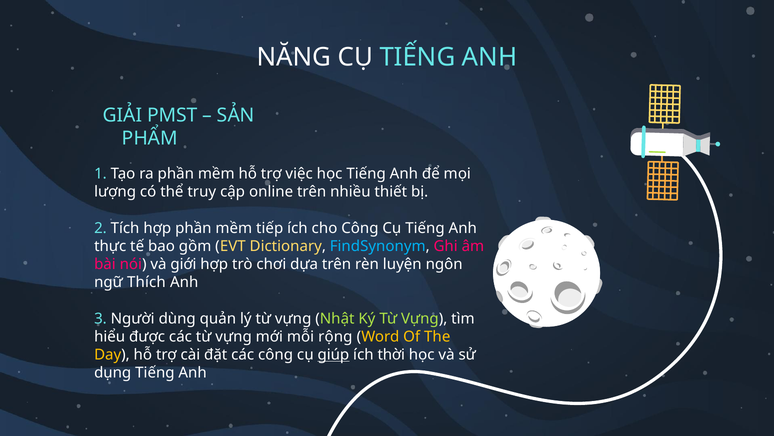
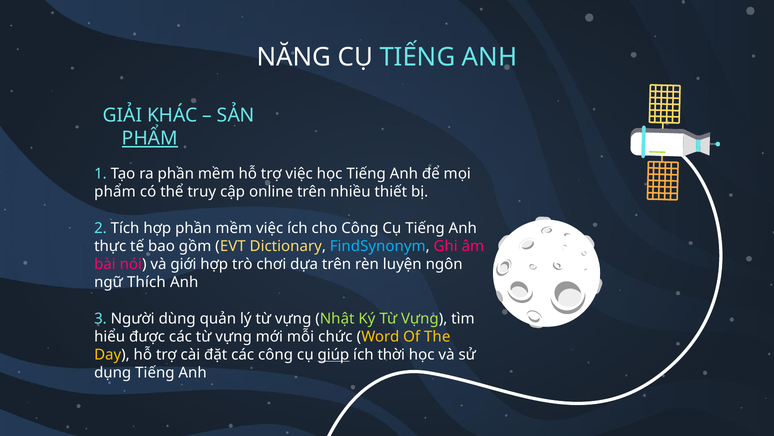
PMST: PMST -> KHÁC (172, 115)
PHẨM underline: none -> present (150, 138)
lượng: lượng -> phẩm (115, 192)
mềm tiếp: tiếp -> việc (270, 228)
rộng: rộng -> chức (335, 336)
